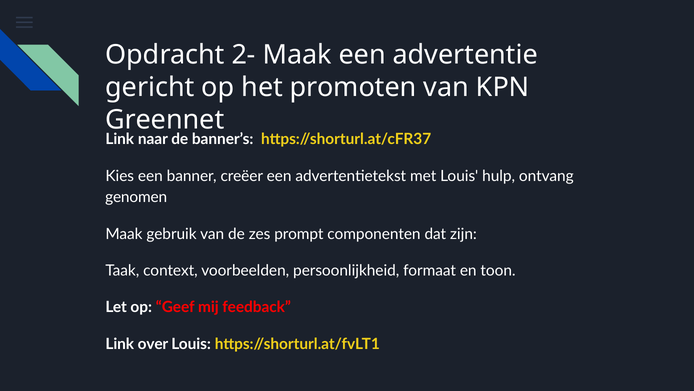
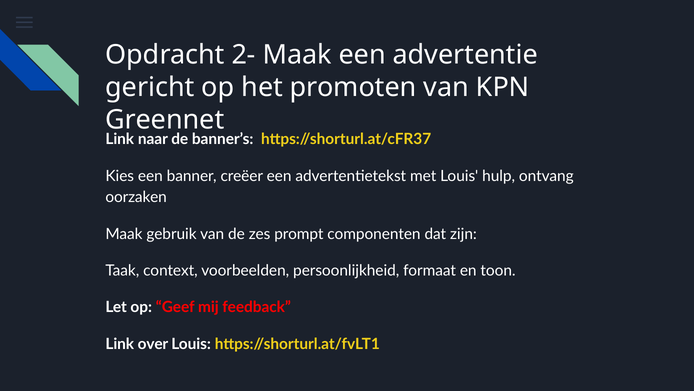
genomen: genomen -> oorzaken (136, 197)
